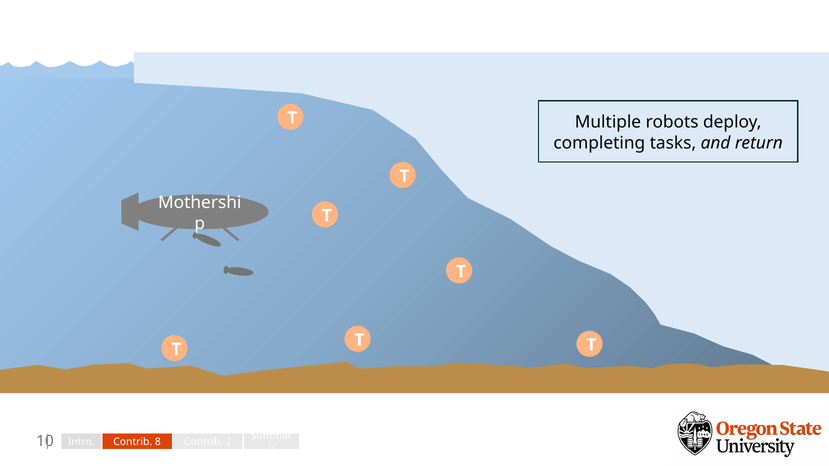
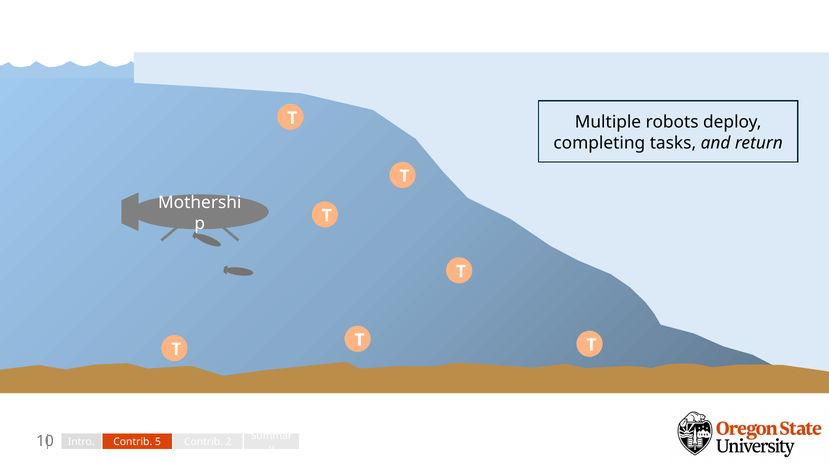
8: 8 -> 5 (158, 442)
